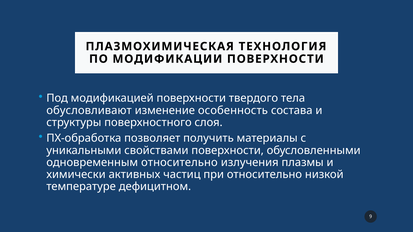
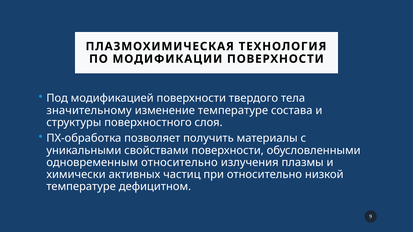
обусловливают: обусловливают -> значительному (89, 110)
изменение особенность: особенность -> температуре (233, 110)
